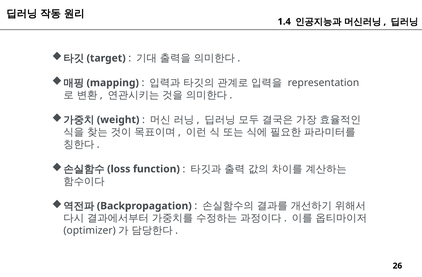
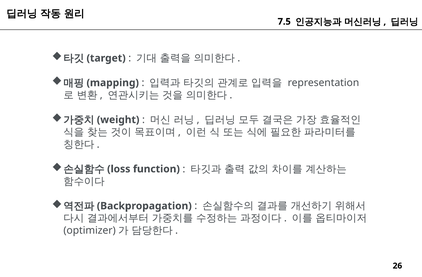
1.4: 1.4 -> 7.5 (284, 22)
